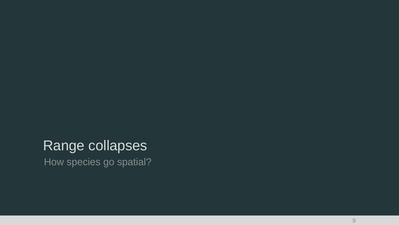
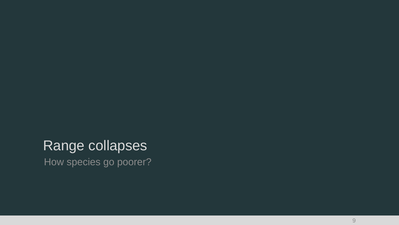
spatial: spatial -> poorer (134, 162)
